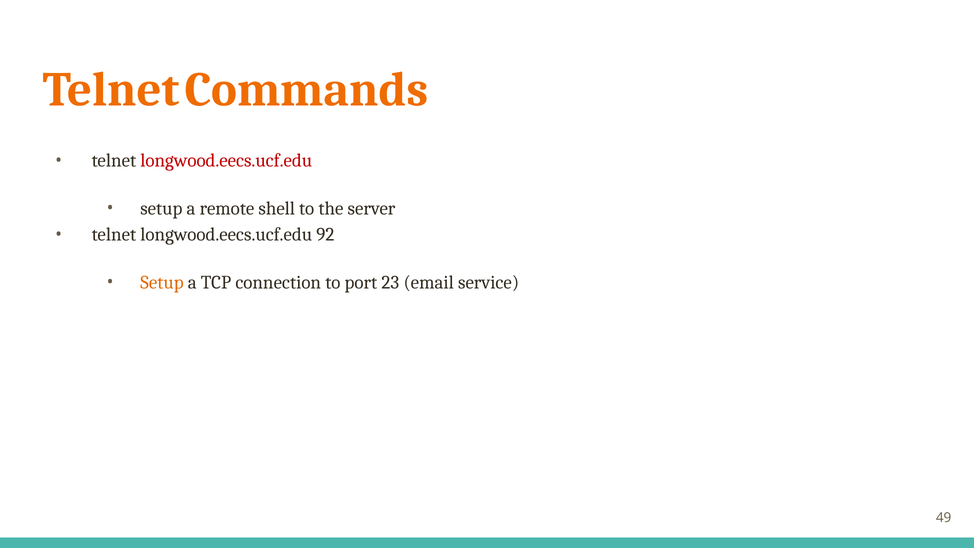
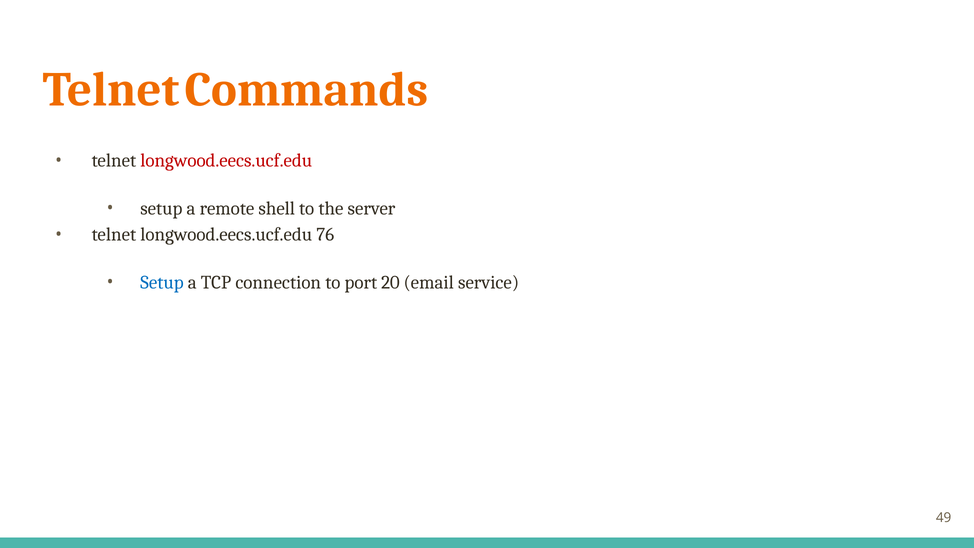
92: 92 -> 76 (325, 235)
Setup colour: orange -> blue (162, 282)
23: 23 -> 20 (390, 282)
